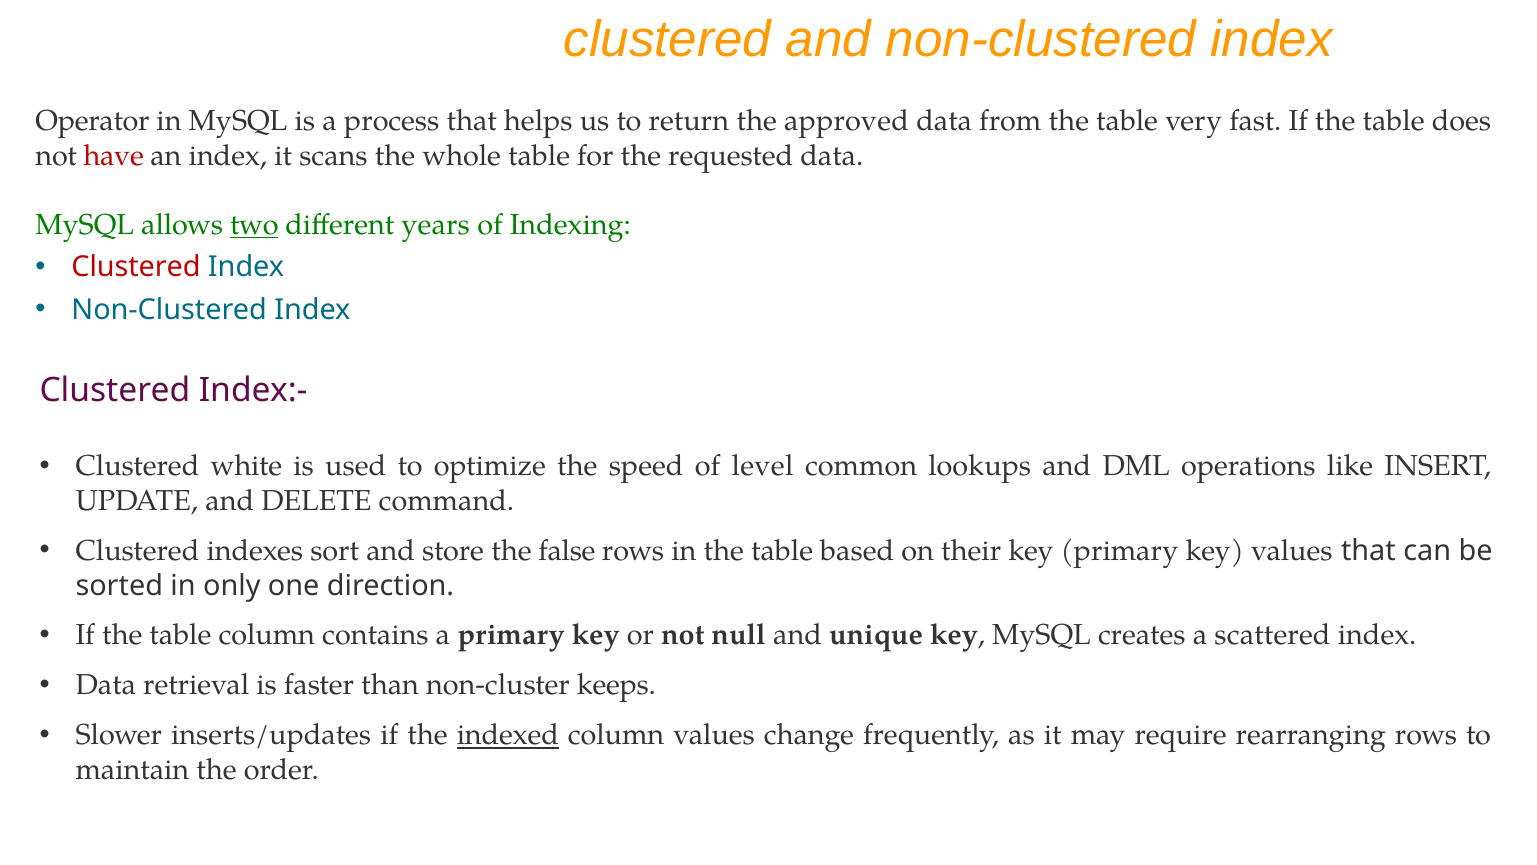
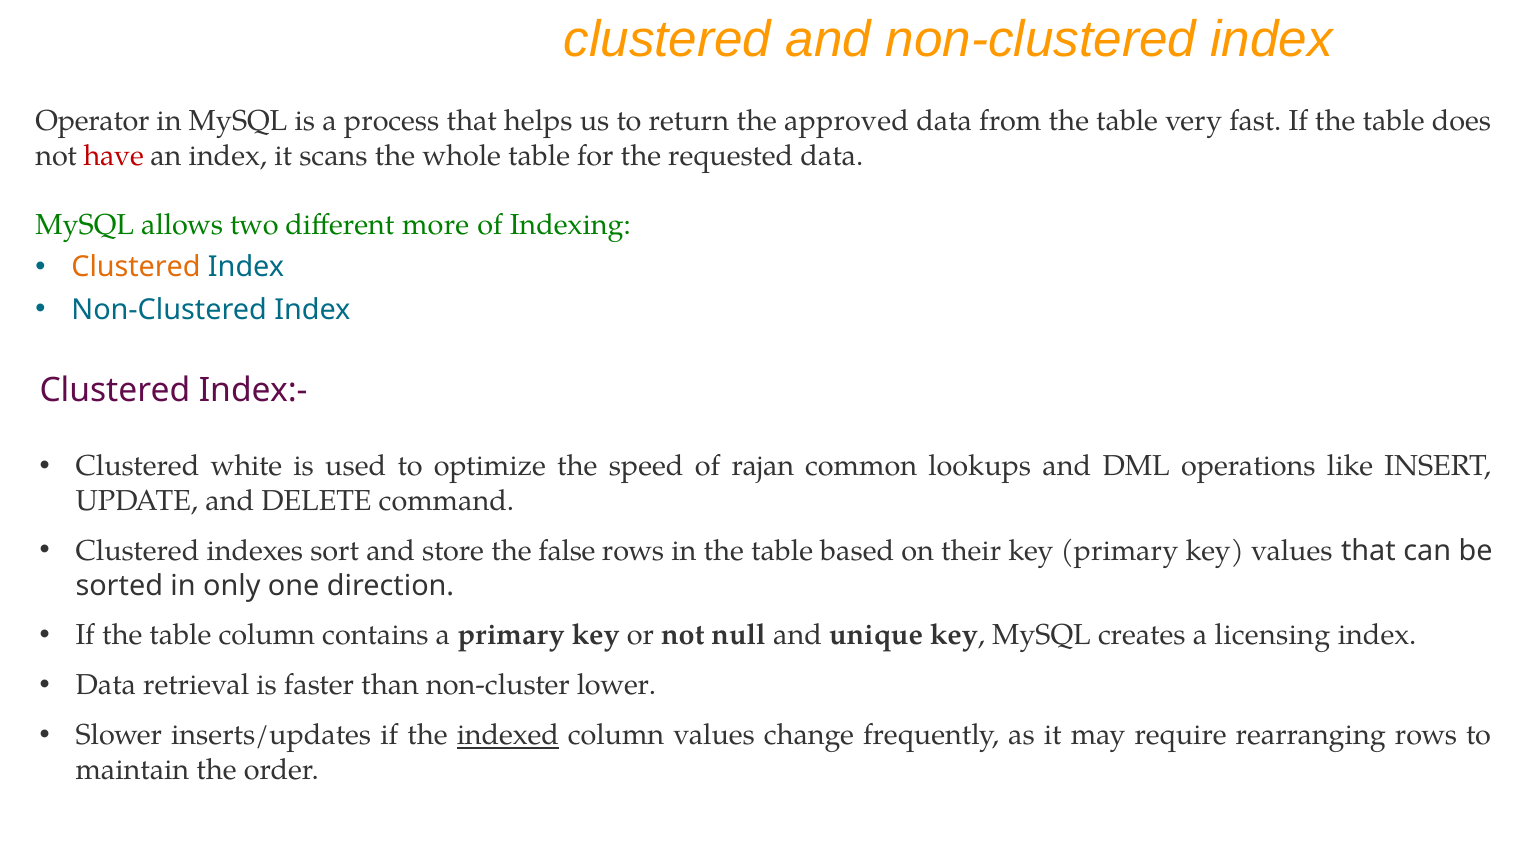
two underline: present -> none (254, 225)
years: years -> more (436, 225)
Clustered colour: red -> orange (136, 267)
level: level -> rajan (763, 466)
scattered: scattered -> licensing (1272, 635)
keeps: keeps -> lower (616, 685)
